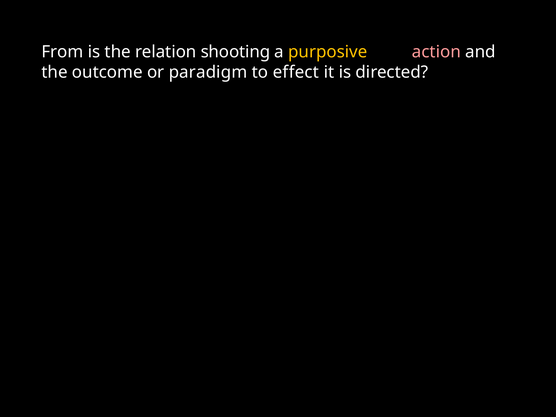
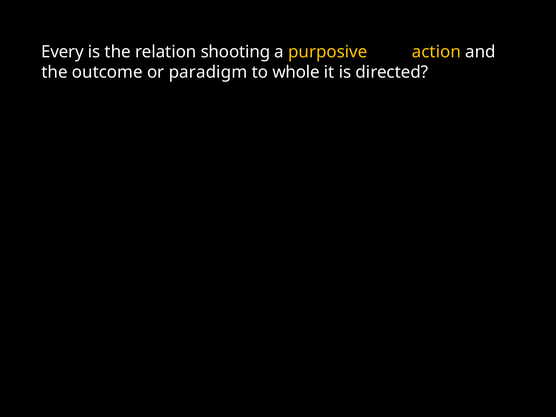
From: From -> Every (62, 52)
action colour: pink -> yellow (436, 52)
effect: effect -> whole (296, 72)
